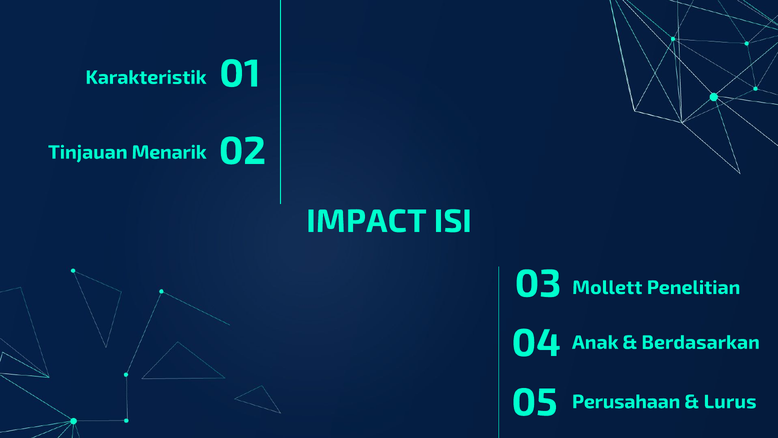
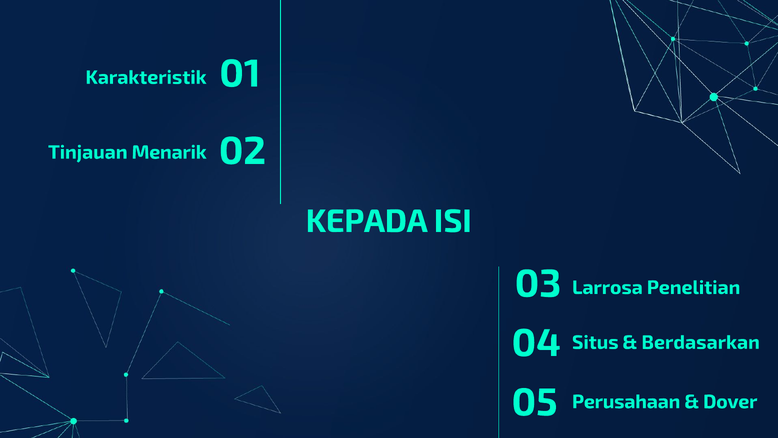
IMPACT: IMPACT -> KEPADA (367, 221)
Mollett: Mollett -> Larrosa (607, 287)
Anak: Anak -> Situs (595, 342)
Lurus: Lurus -> Dover (730, 401)
